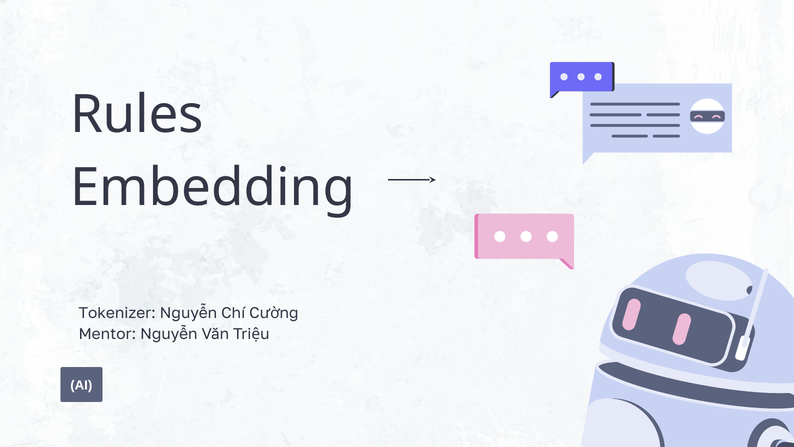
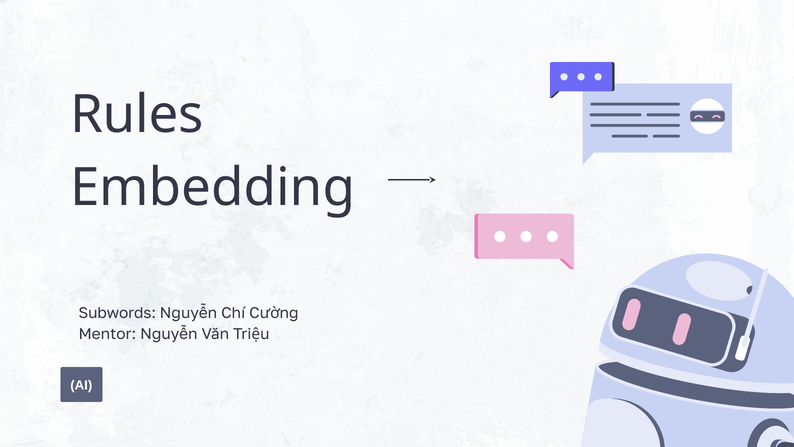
Tokenizer: Tokenizer -> Subwords (117, 313)
